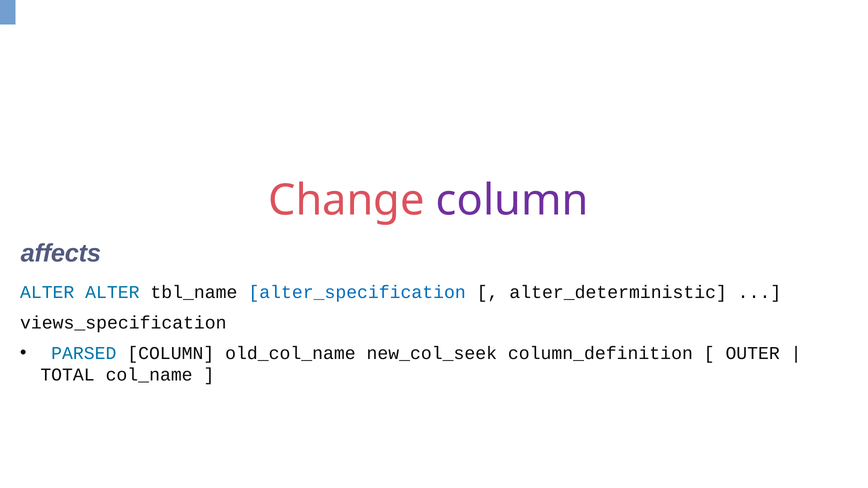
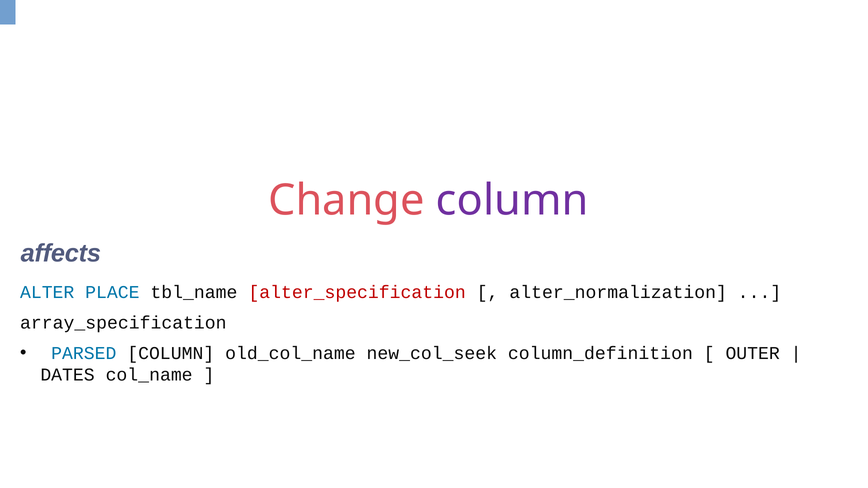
ALTER ALTER: ALTER -> PLACE (112, 293)
alter_specification colour: blue -> red (357, 293)
alter_deterministic: alter_deterministic -> alter_normalization (618, 293)
views_specification: views_specification -> array_specification (123, 323)
TOTAL: TOTAL -> DATES (68, 375)
